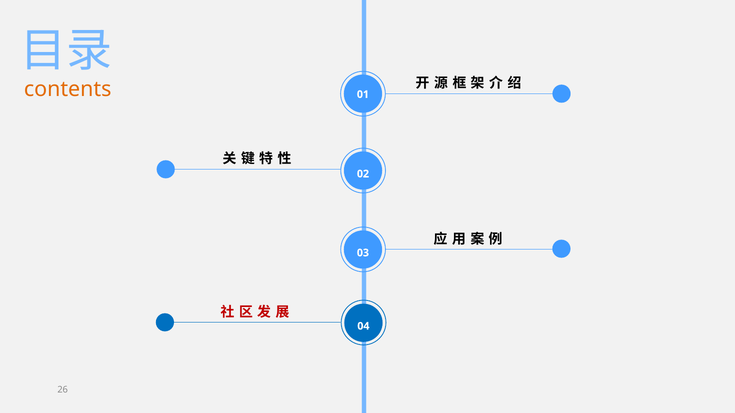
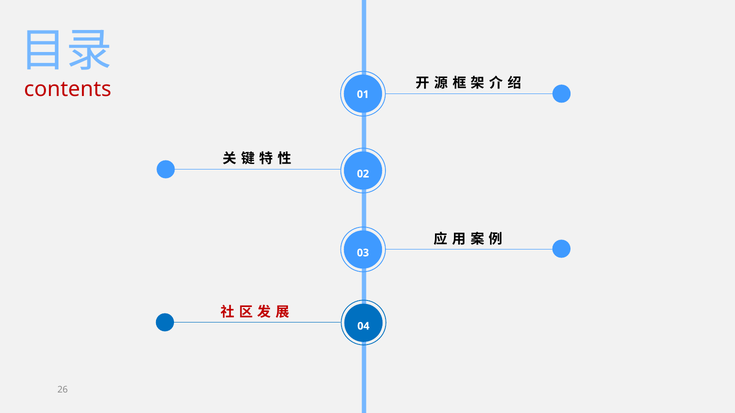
contents colour: orange -> red (68, 89)
